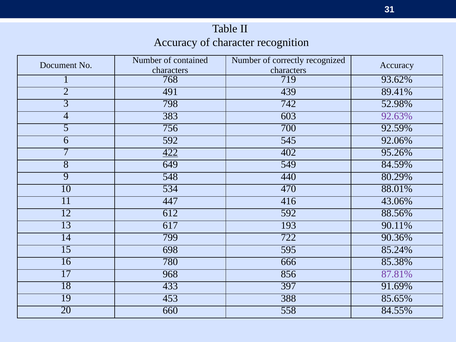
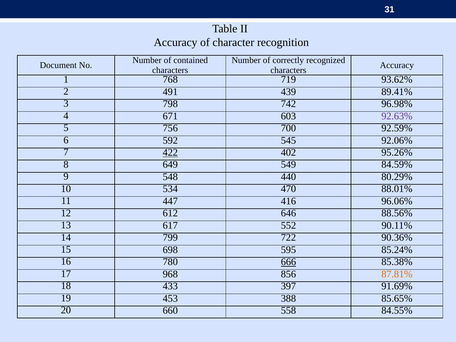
52.98%: 52.98% -> 96.98% (397, 104)
383: 383 -> 671 (170, 116)
43.06%: 43.06% -> 96.06% (397, 201)
612 592: 592 -> 646 (288, 213)
193: 193 -> 552 (288, 225)
666 underline: none -> present (288, 262)
87.81% colour: purple -> orange (397, 274)
